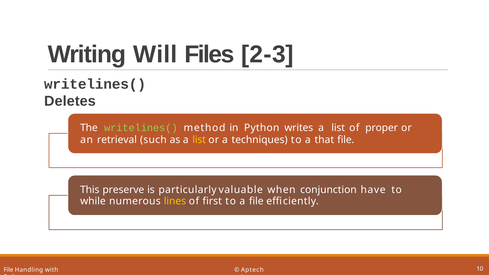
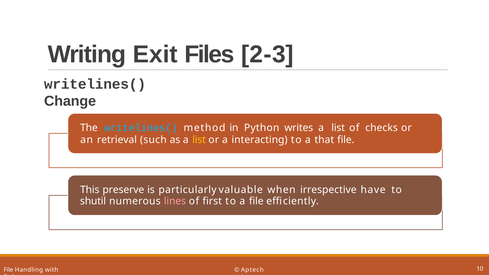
Will: Will -> Exit (155, 54)
Deletes: Deletes -> Change (70, 101)
writelines( colour: light green -> light blue (141, 128)
proper: proper -> checks (382, 128)
techniques: techniques -> interacting (260, 140)
conjunction: conjunction -> irrespective (328, 190)
while: while -> shutil (93, 201)
lines colour: yellow -> pink (175, 201)
